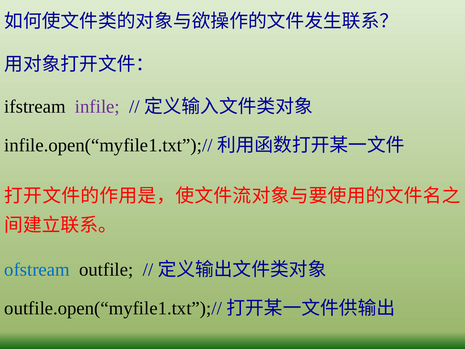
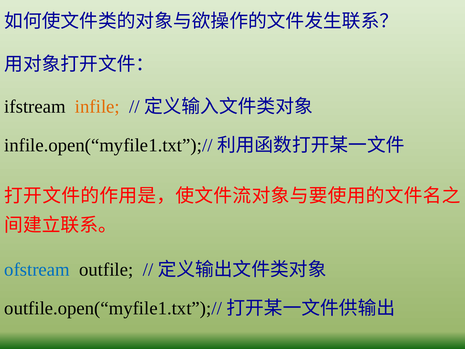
infile colour: purple -> orange (97, 107)
